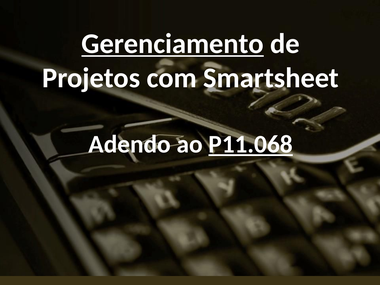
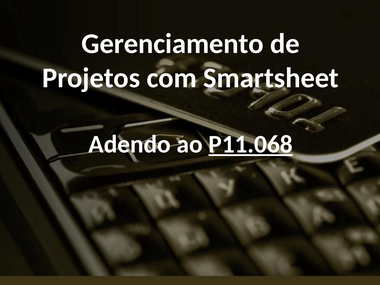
Gerenciamento underline: present -> none (173, 44)
